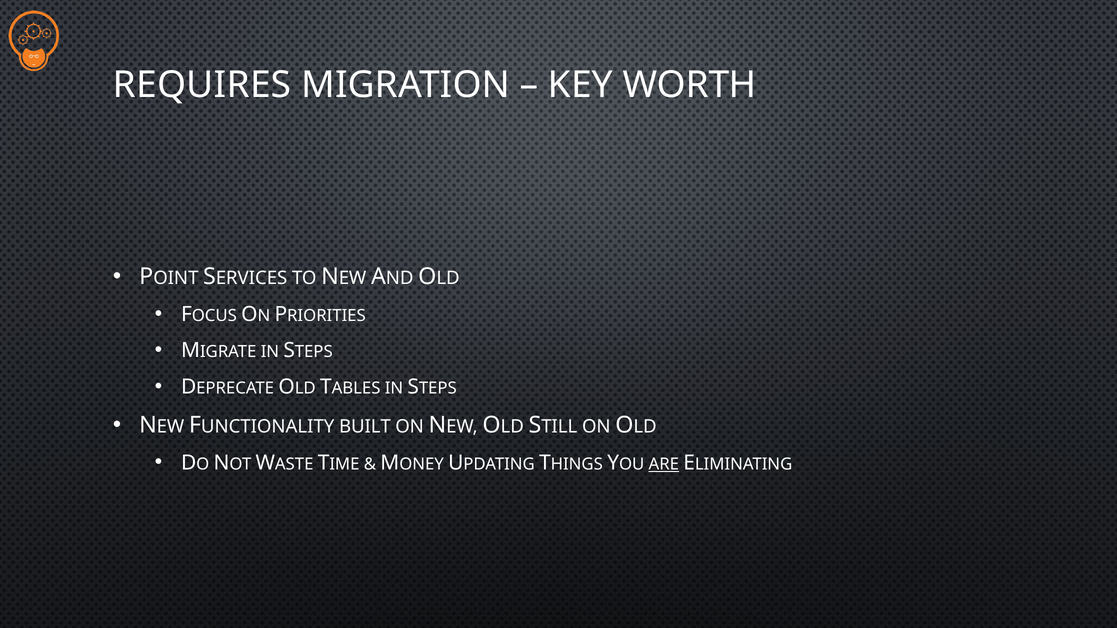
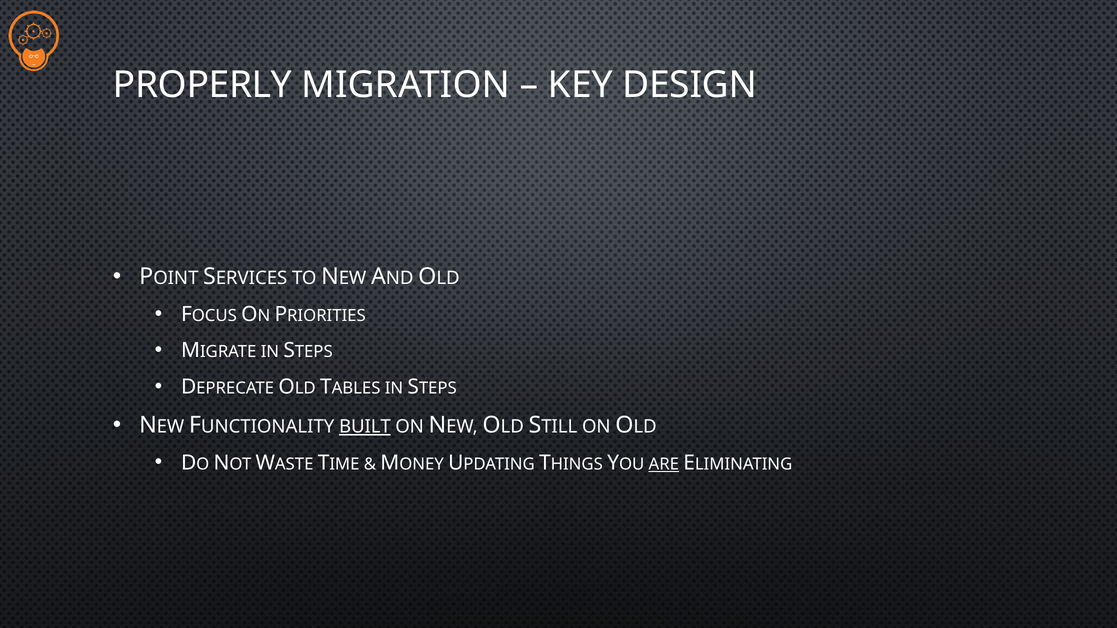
REQUIRES: REQUIRES -> PROPERLY (202, 85)
WORTH: WORTH -> DESIGN (690, 85)
BUILT underline: none -> present (365, 427)
